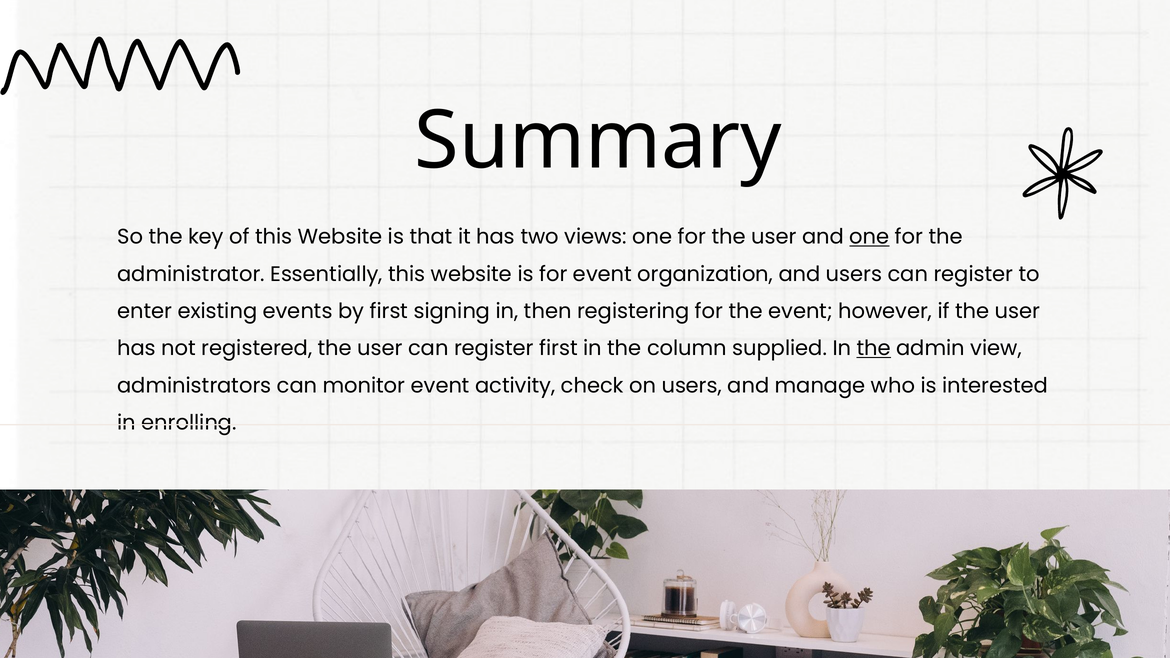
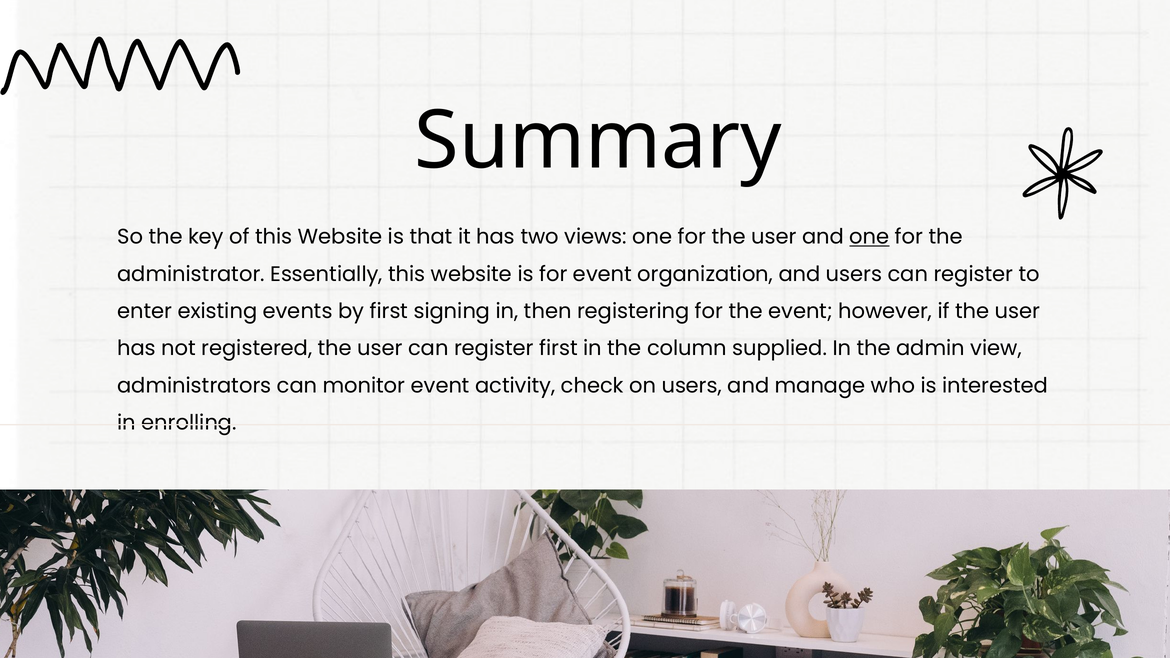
the underline: present -> none (874, 349)
